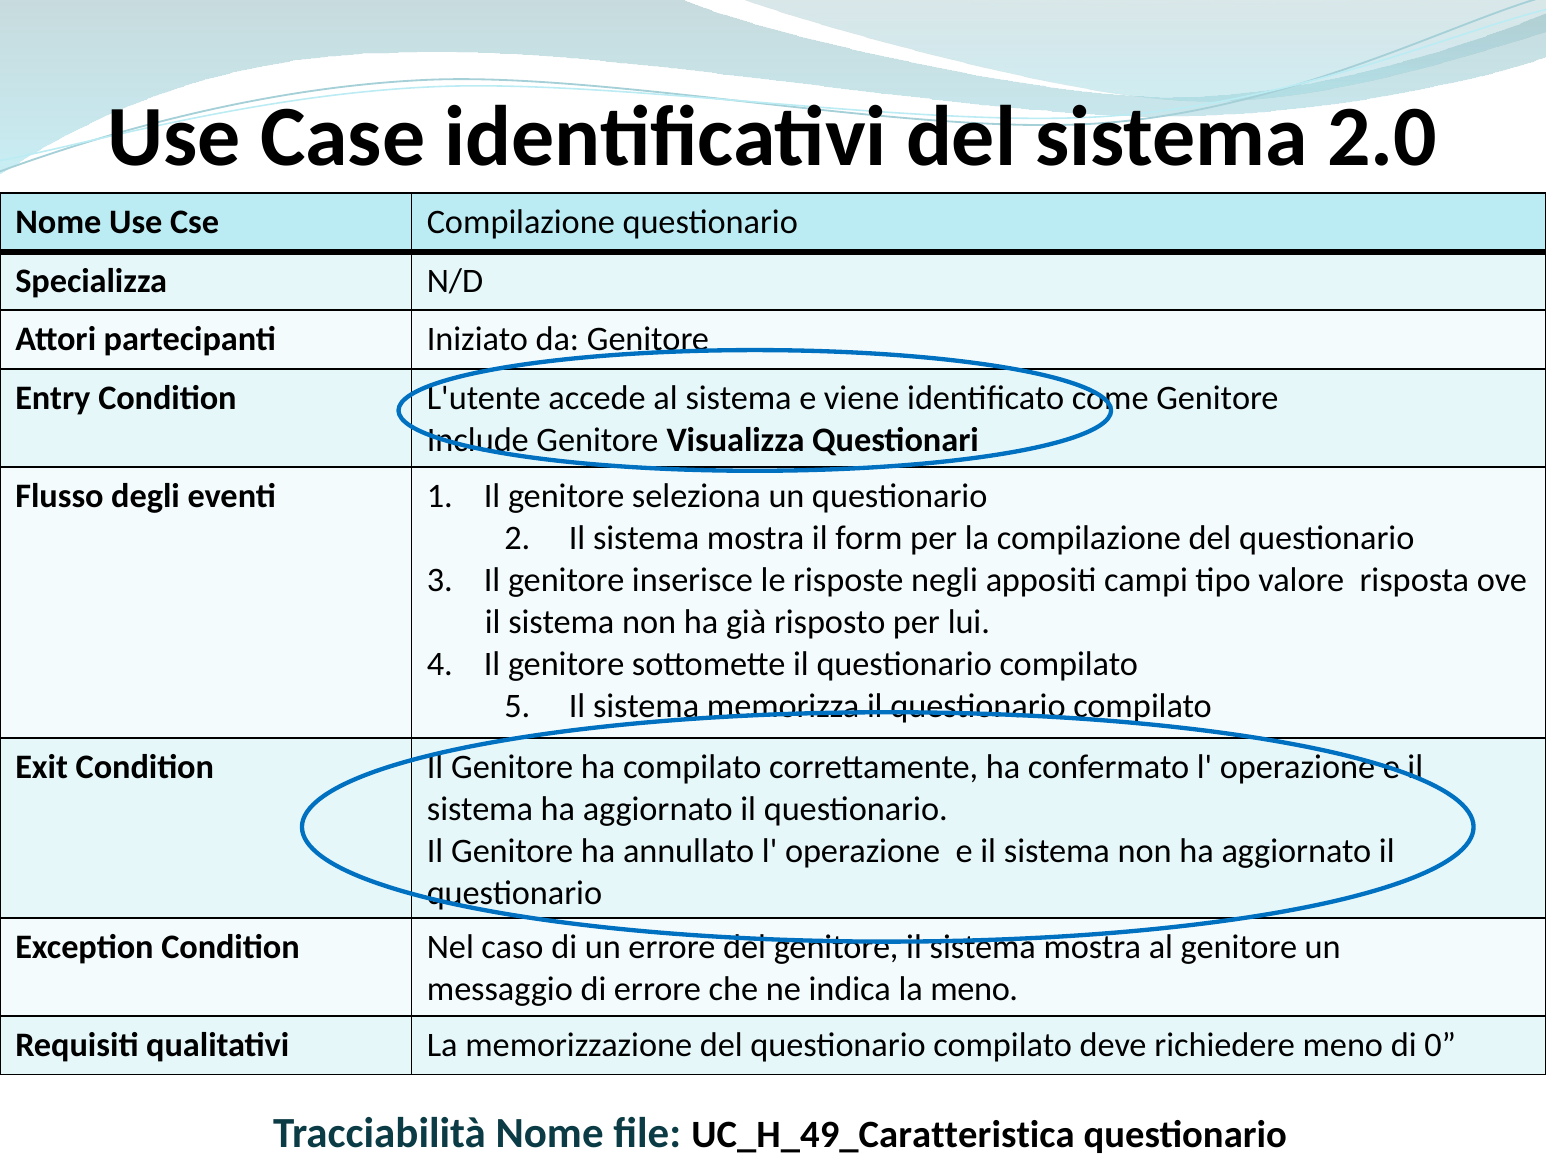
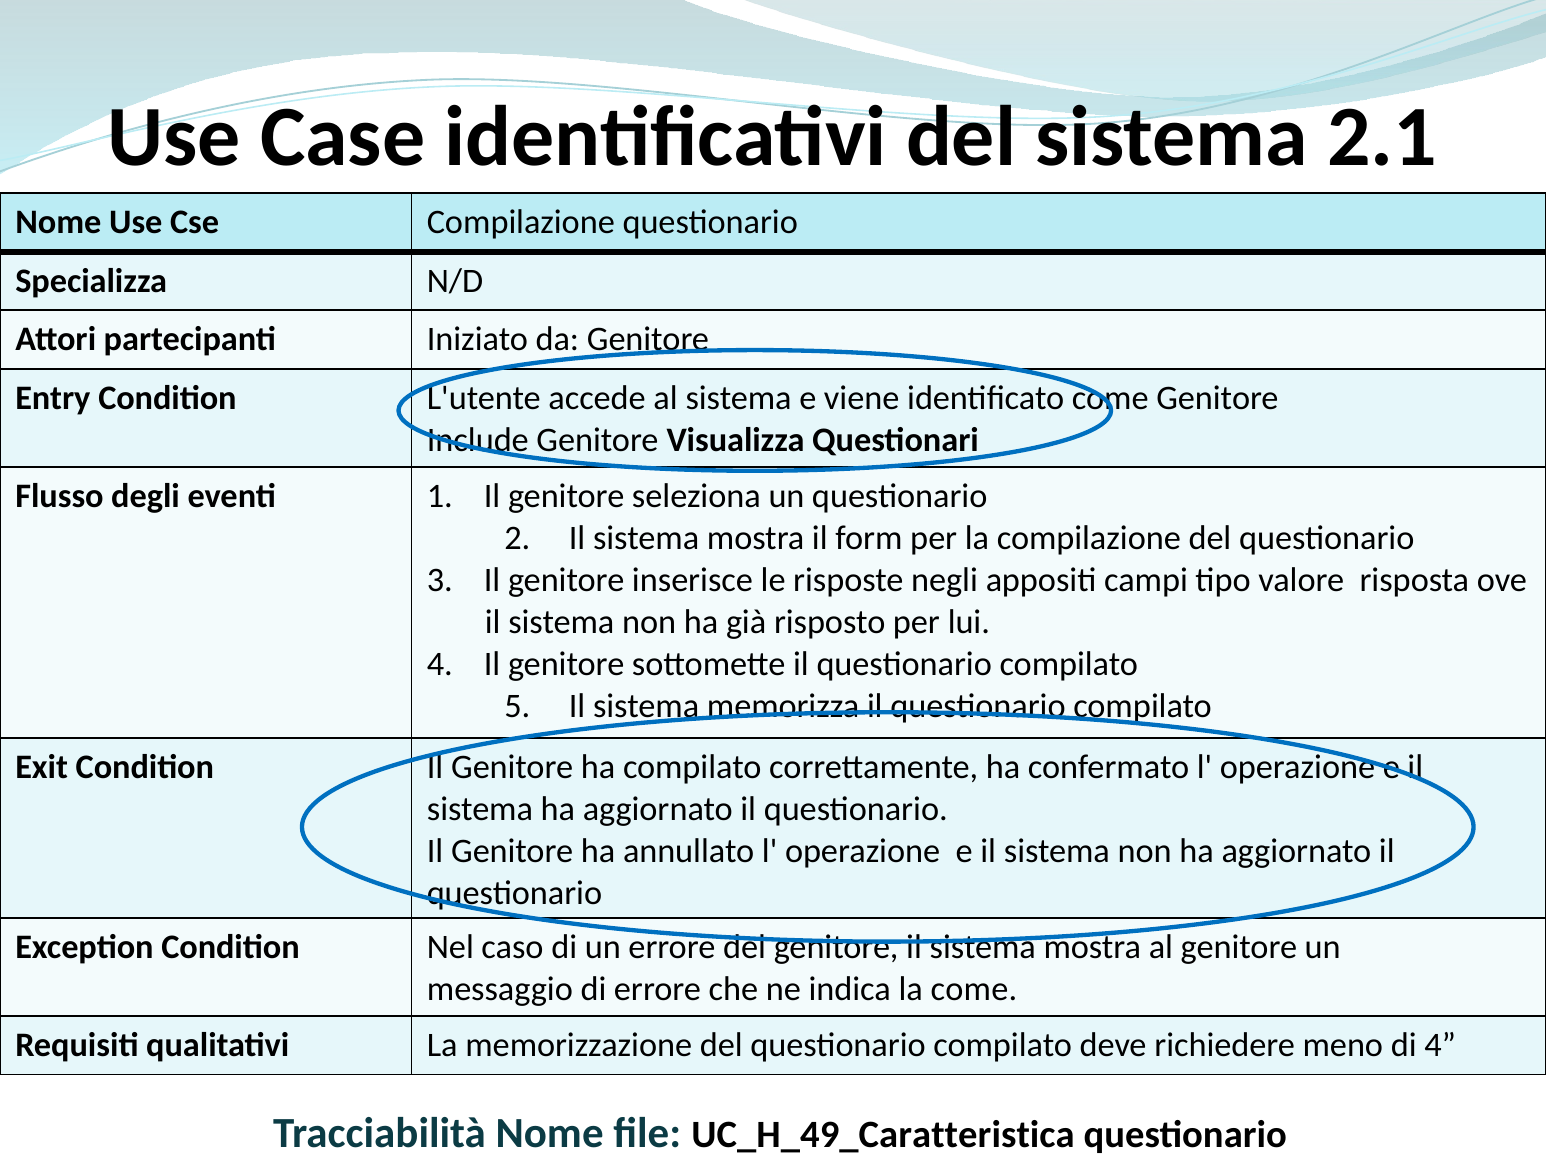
2.0: 2.0 -> 2.1 (1382, 138)
la meno: meno -> come (974, 989)
di 0: 0 -> 4 (1440, 1045)
